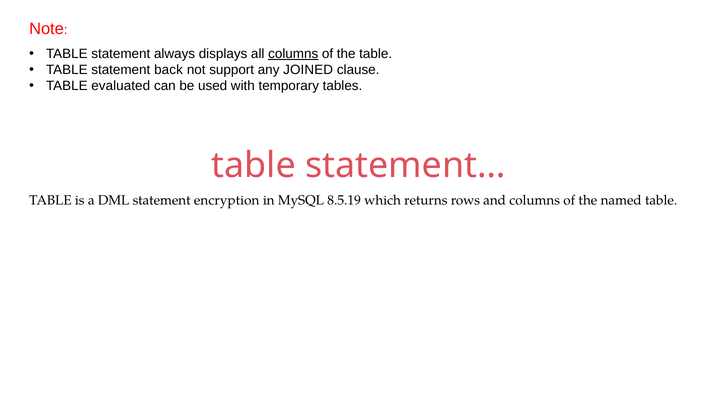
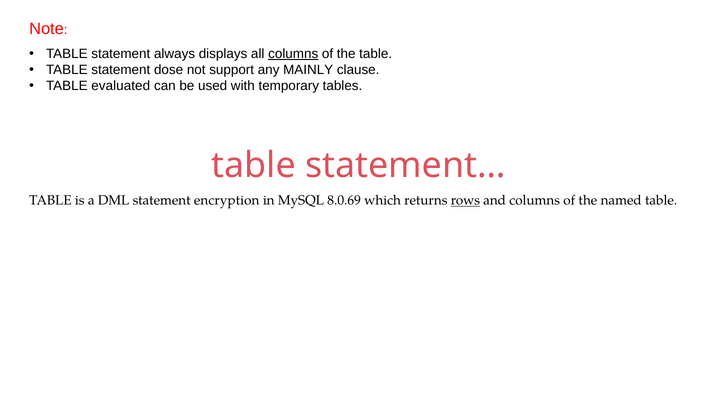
back: back -> dose (169, 70)
JOINED: JOINED -> MAINLY (308, 70)
8.5.19: 8.5.19 -> 8.0.69 (344, 201)
rows underline: none -> present (465, 201)
